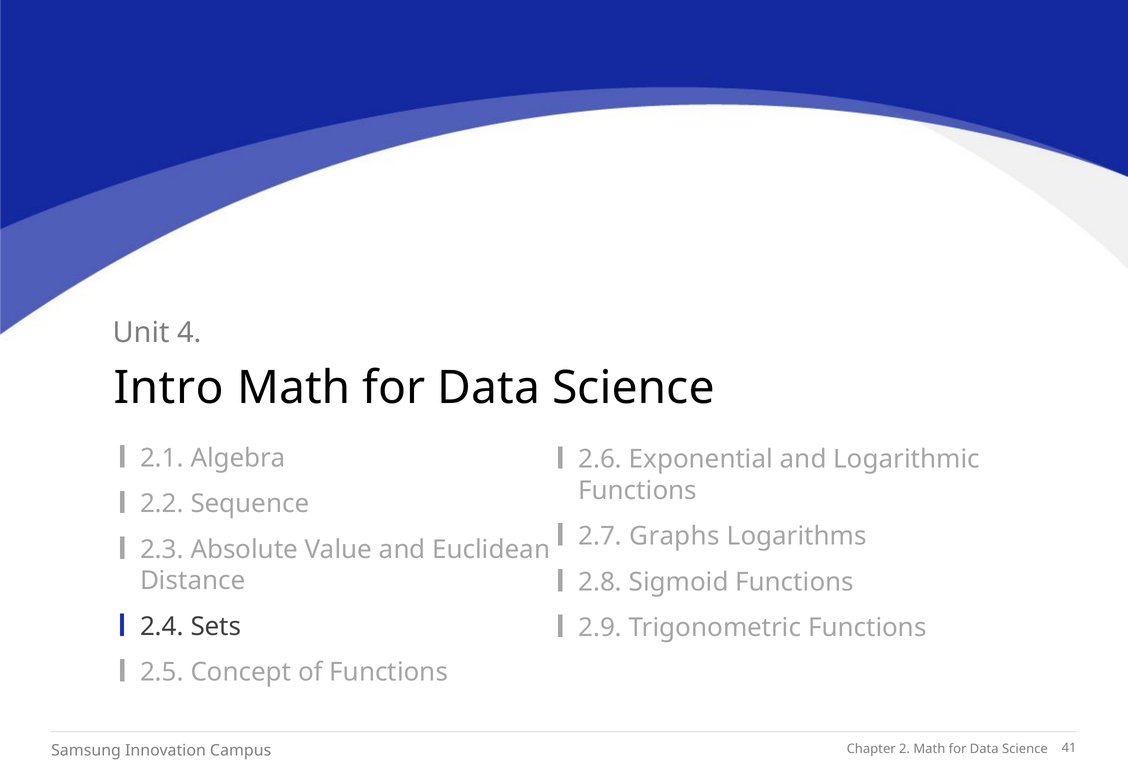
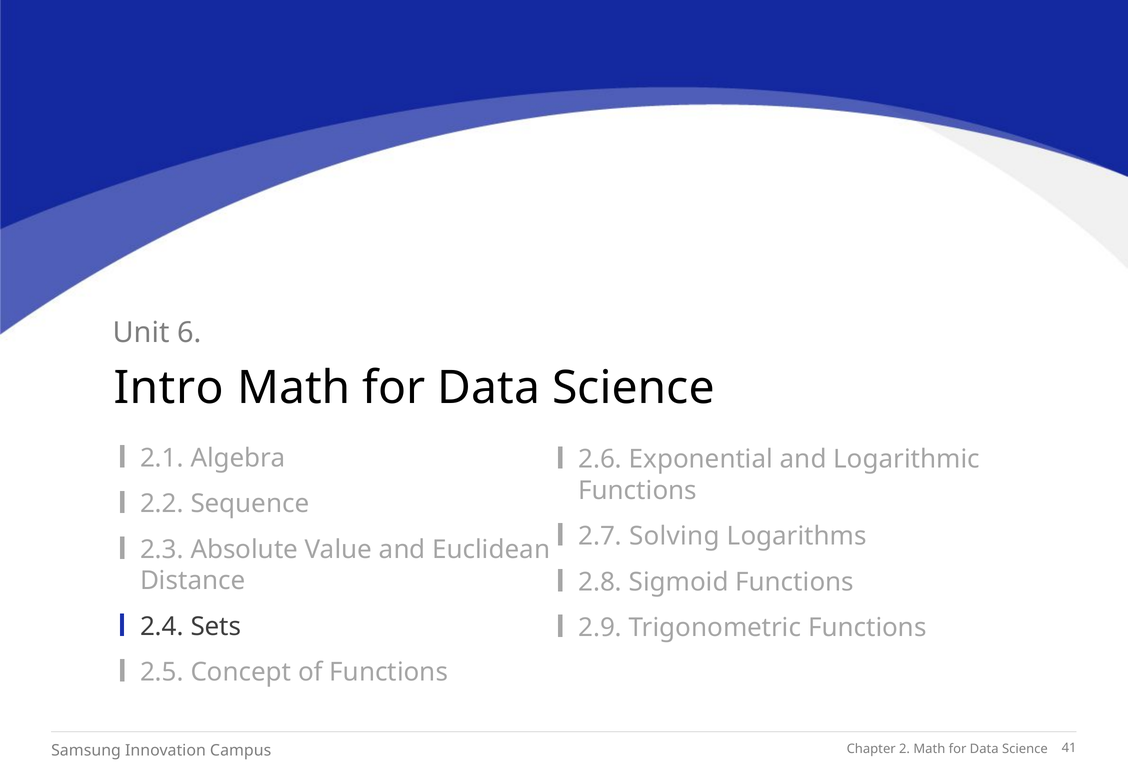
4: 4 -> 6 (189, 333)
Graphs: Graphs -> Solving (674, 536)
